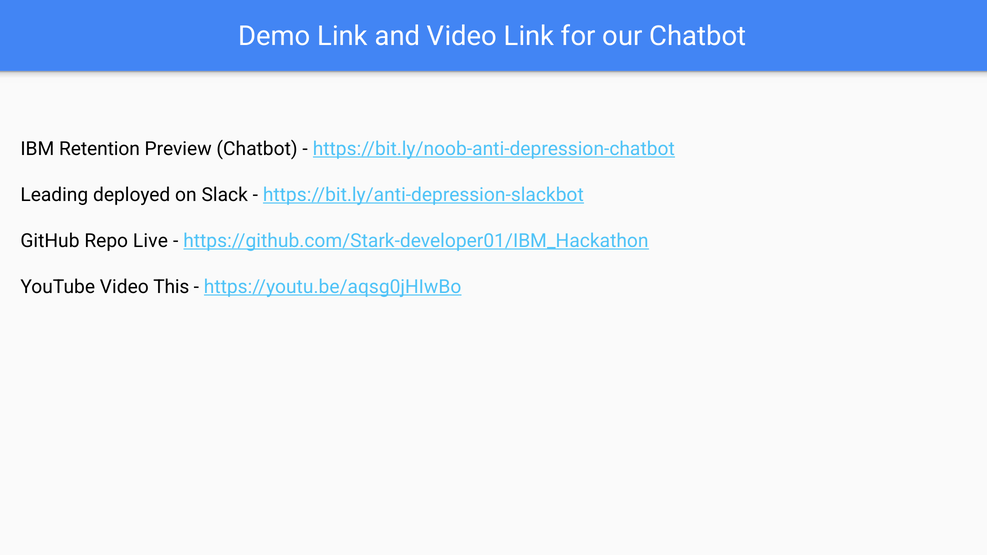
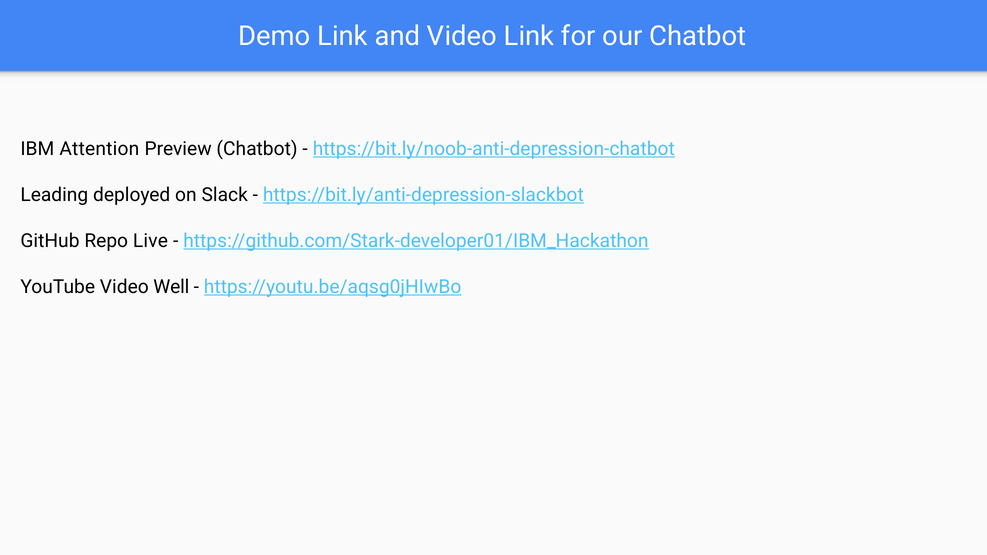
Retention: Retention -> Attention (99, 149)
This: This -> Well (171, 287)
